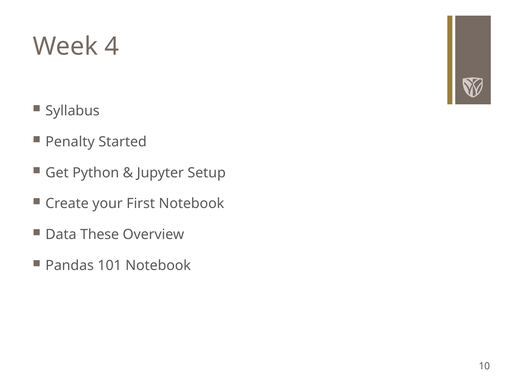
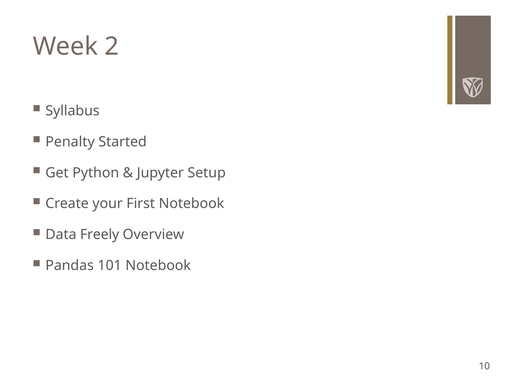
4: 4 -> 2 (112, 46)
These: These -> Freely (100, 235)
